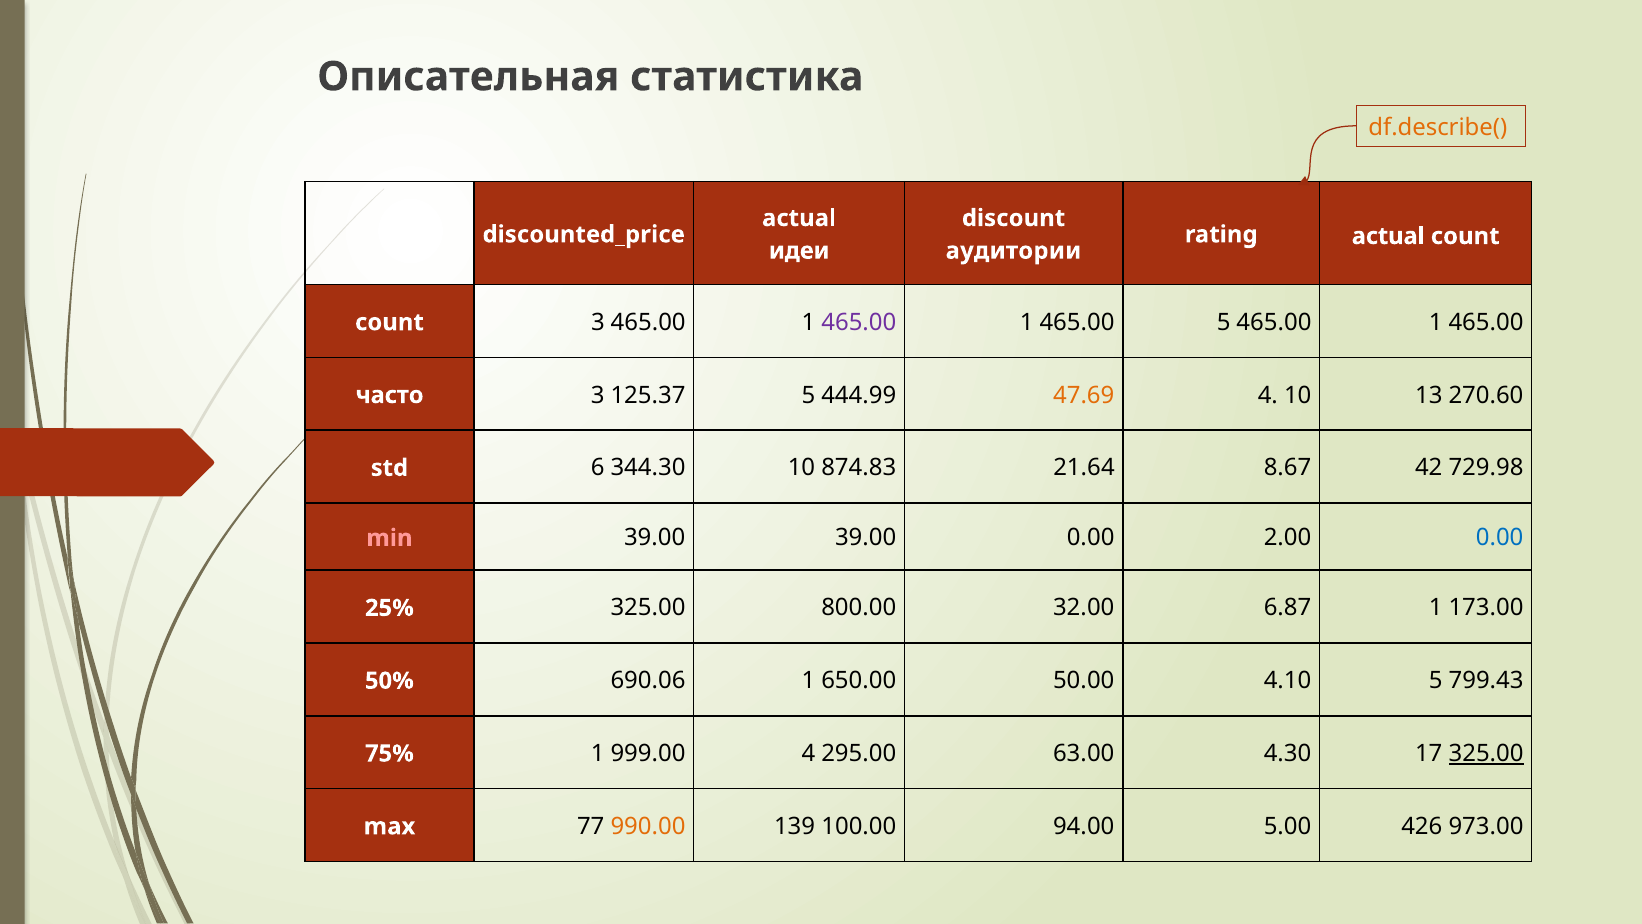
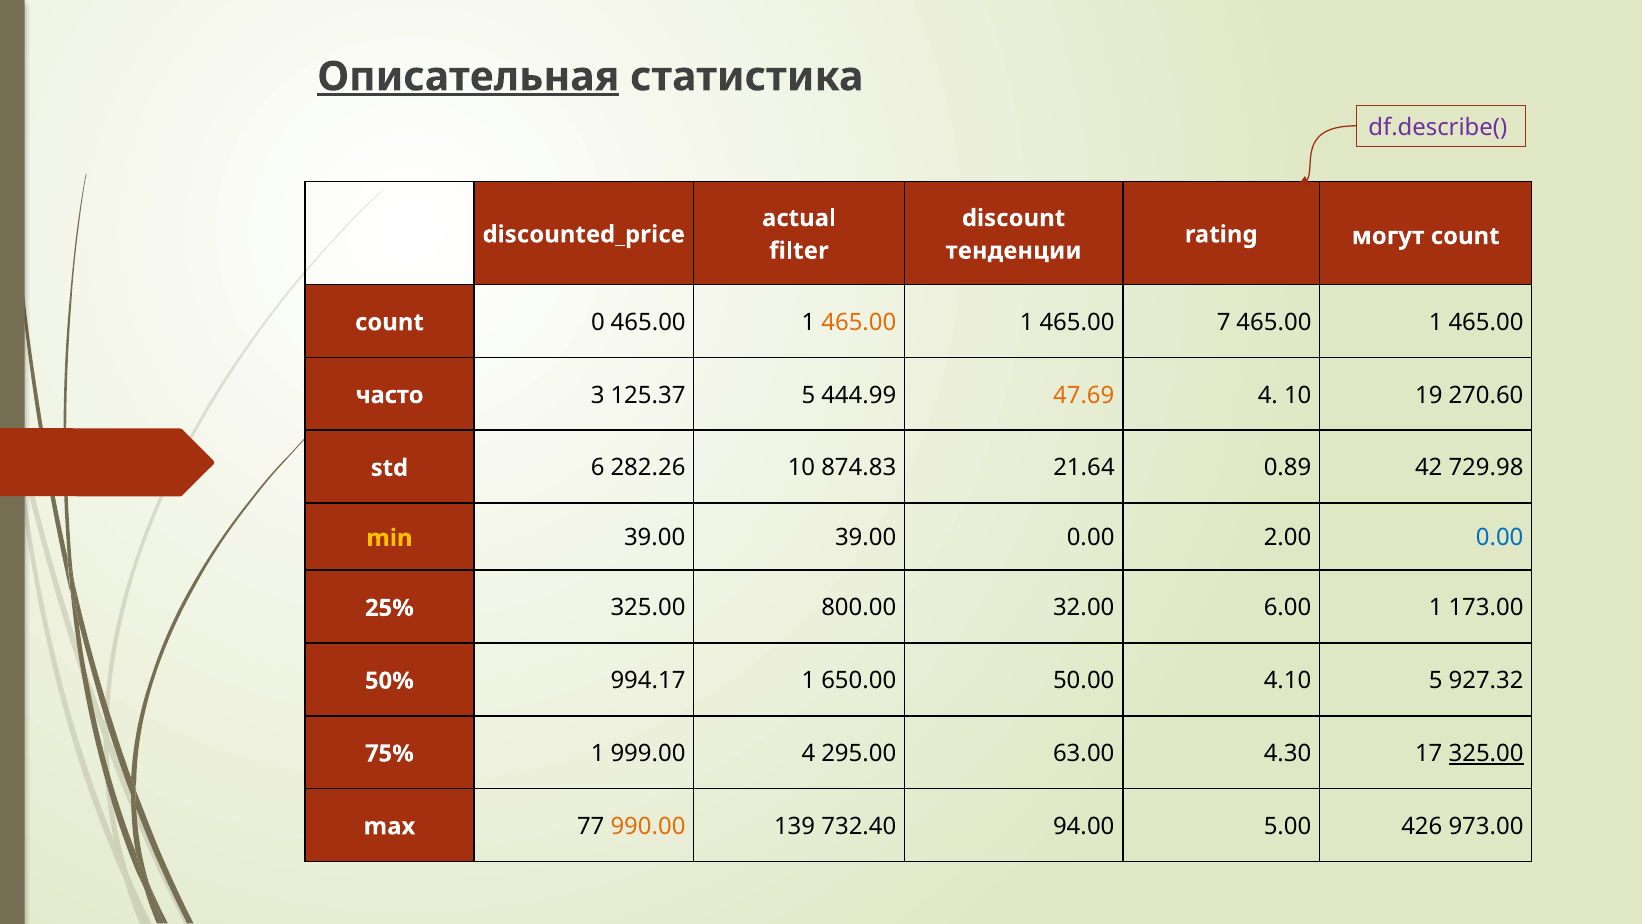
Описательная underline: none -> present (468, 77)
df.describe( colour: orange -> purple (1438, 127)
rating actual: actual -> могут (1388, 236)
идеи: идеи -> filter (799, 251)
аудитории: аудитории -> тенденции (1014, 251)
count 3: 3 -> 0 (598, 322)
465.00 colour: purple -> orange (859, 322)
465.00 5: 5 -> 7 (1224, 322)
13: 13 -> 19 (1429, 395)
344.30: 344.30 -> 282.26 (648, 468)
8.67: 8.67 -> 0.89 (1288, 468)
min colour: pink -> yellow (389, 538)
6.87: 6.87 -> 6.00 (1288, 608)
690.06: 690.06 -> 994.17 (648, 681)
799.43: 799.43 -> 927.32 (1486, 681)
100.00: 100.00 -> 732.40 (859, 826)
